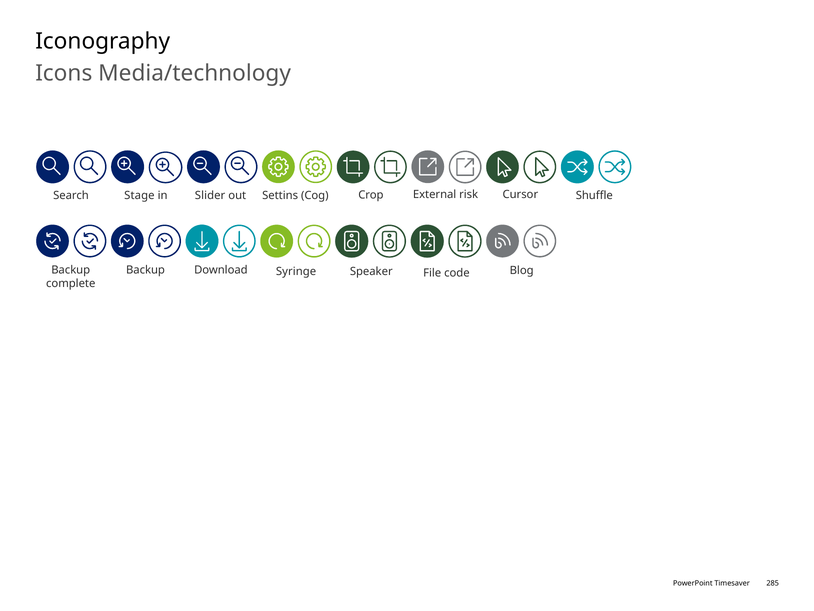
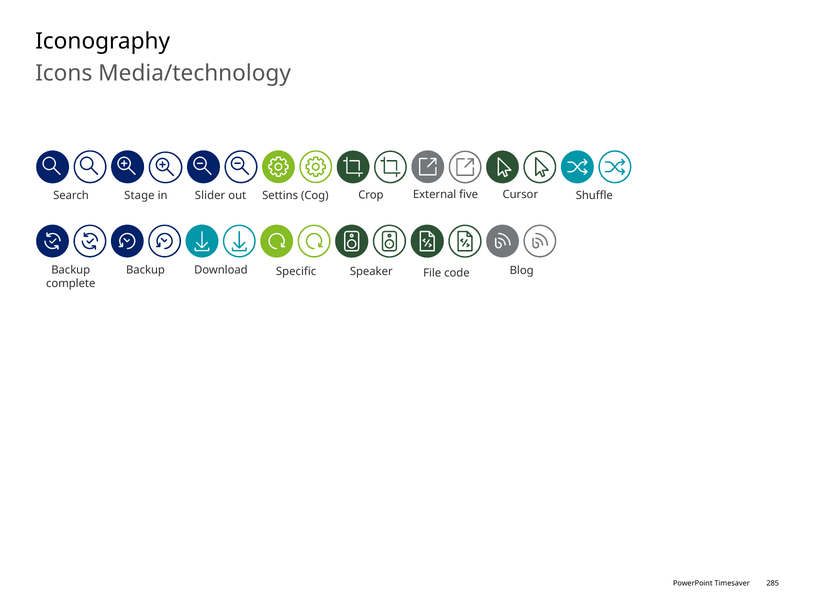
risk: risk -> five (469, 195)
Syringe: Syringe -> Specific (296, 271)
